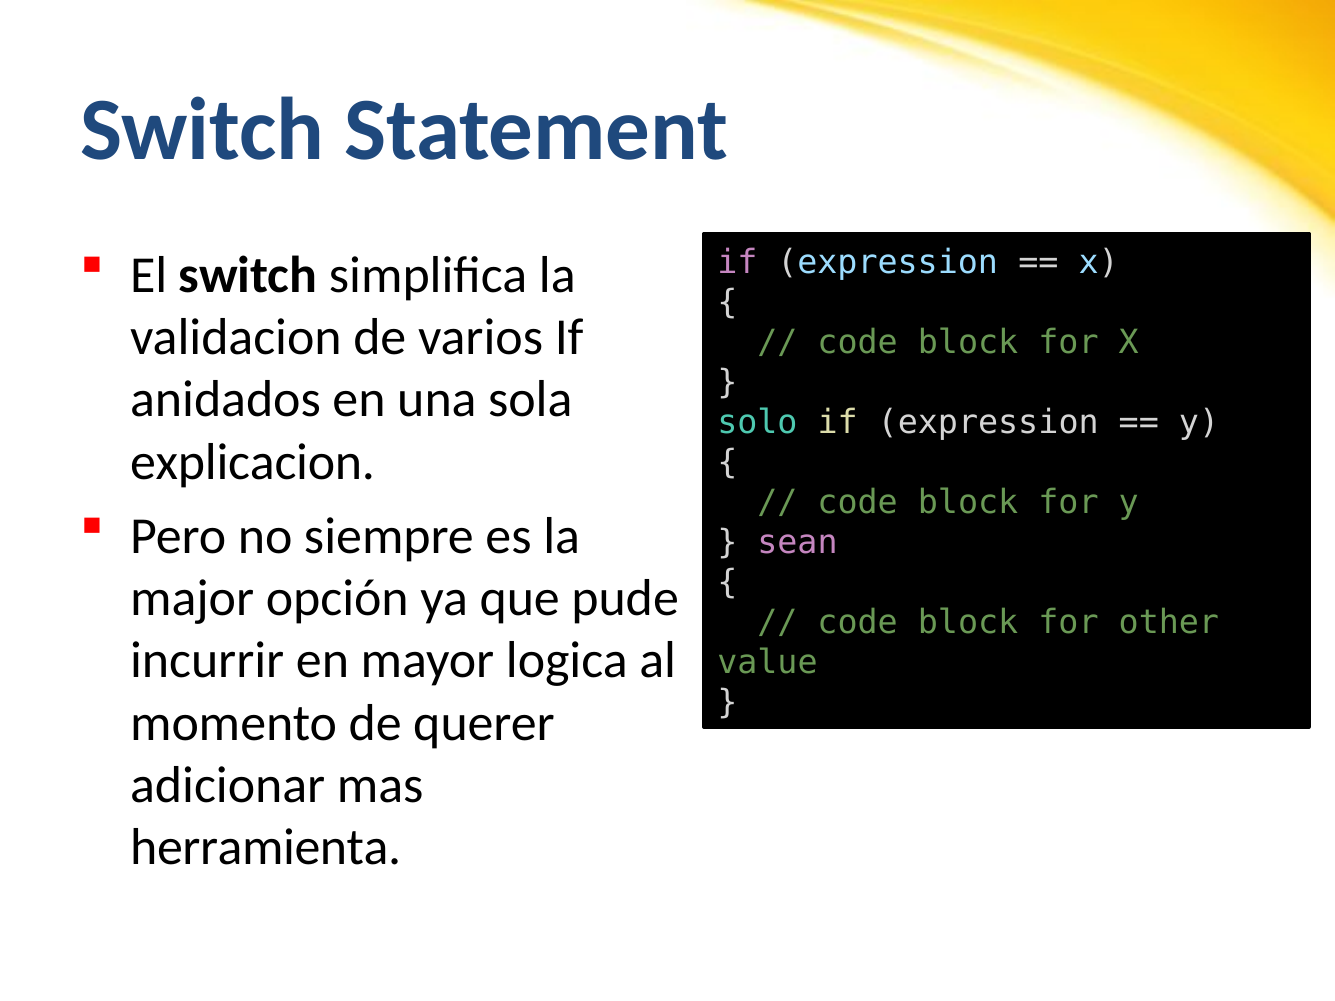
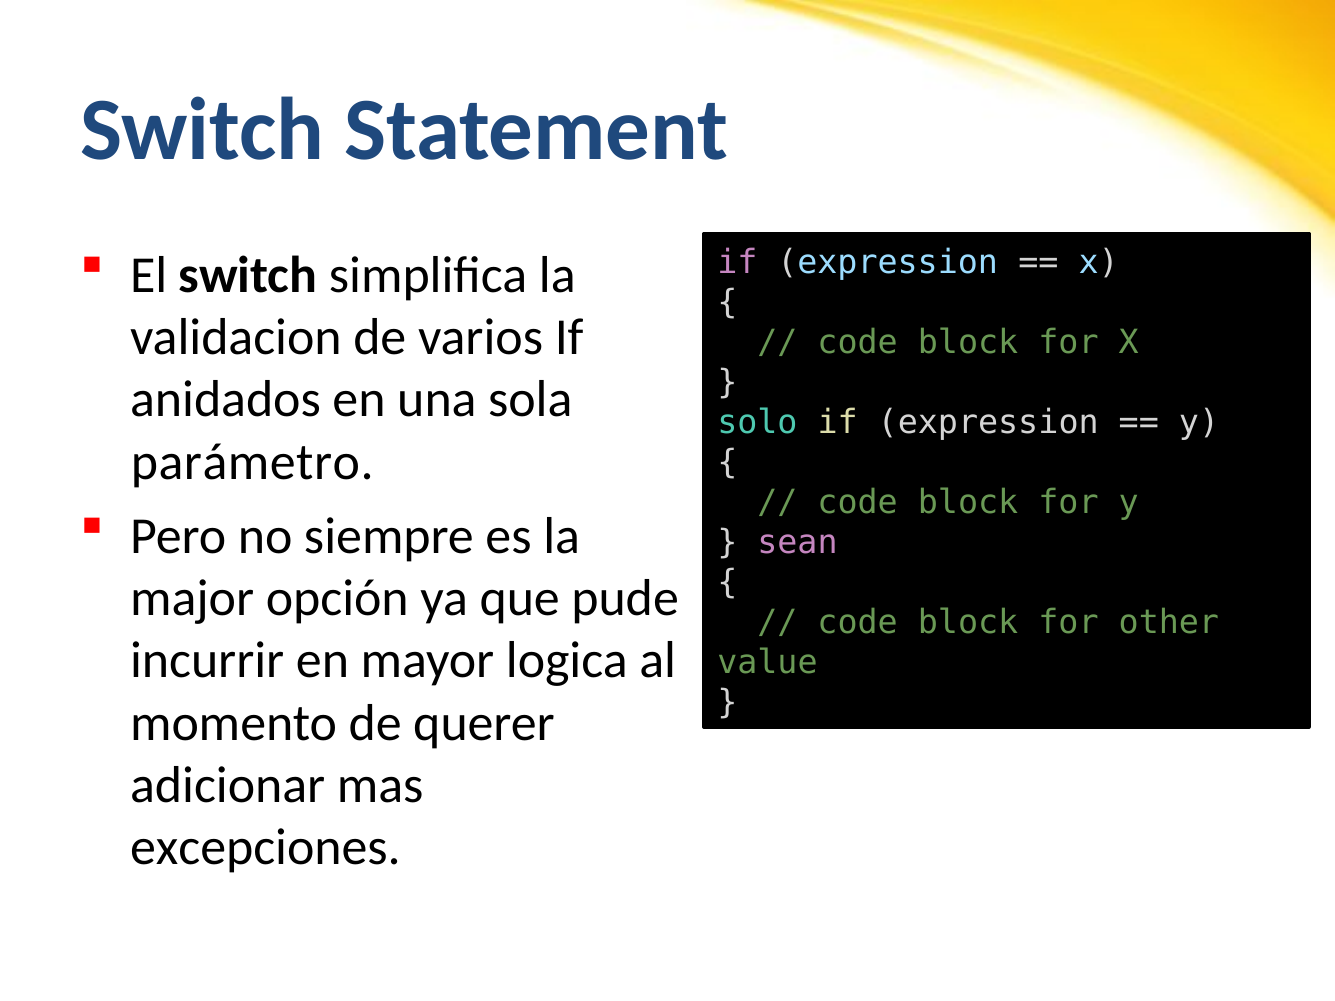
explicacion: explicacion -> parámetro (252, 462)
herramienta: herramienta -> excepciones (265, 848)
